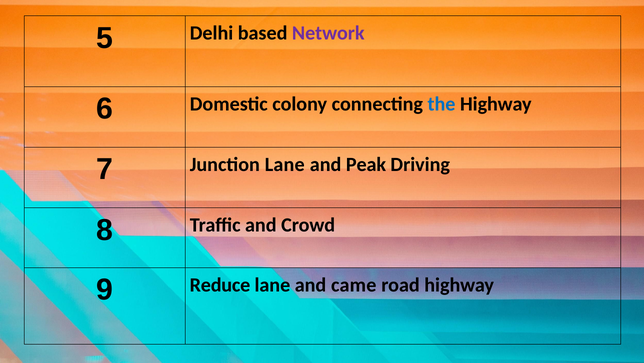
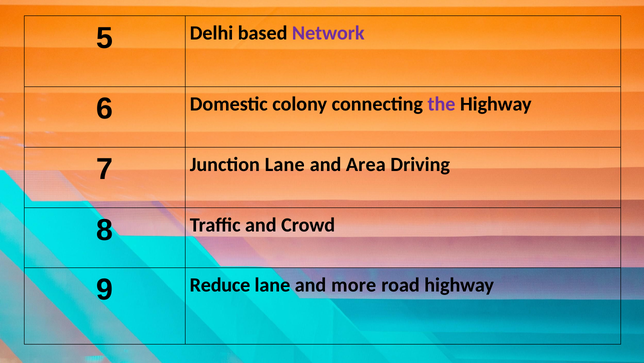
the colour: blue -> purple (441, 104)
Peak: Peak -> Area (366, 164)
came: came -> more (354, 284)
